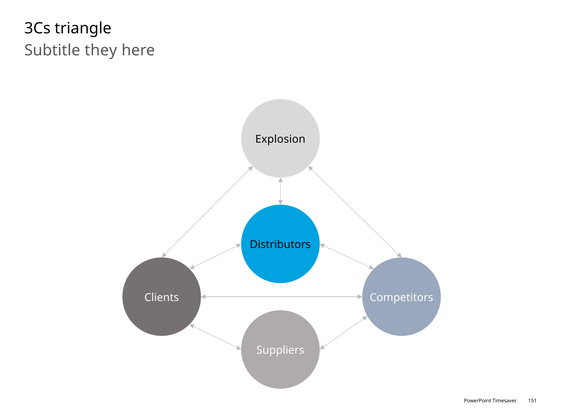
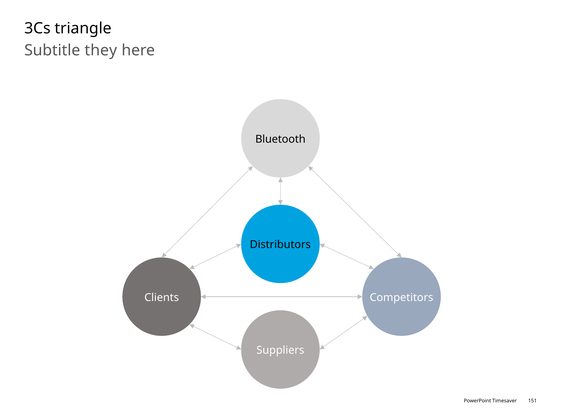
Explosion: Explosion -> Bluetooth (280, 139)
